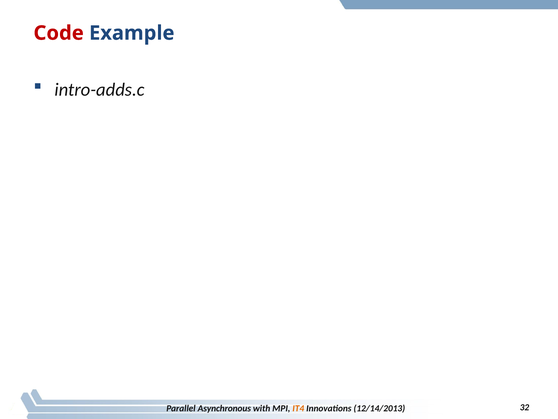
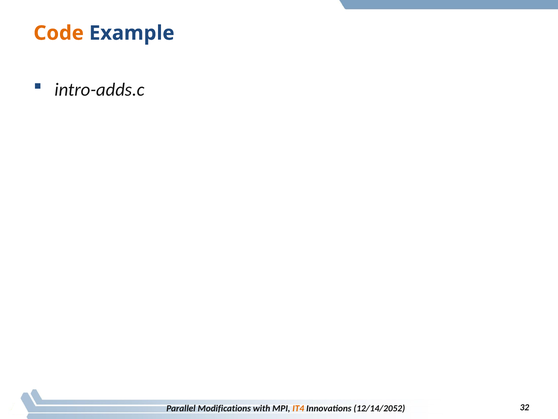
Code colour: red -> orange (59, 33)
Asynchronous: Asynchronous -> Modifications (224, 408)
12/14/2013: 12/14/2013 -> 12/14/2052 (379, 408)
